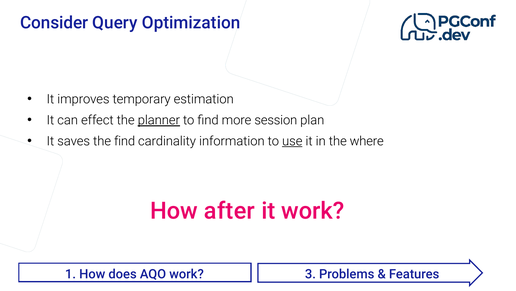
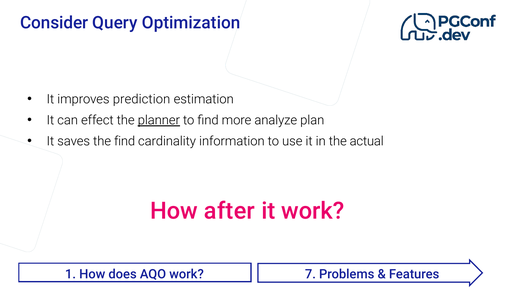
temporary: temporary -> prediction (142, 99)
session: session -> analyze (276, 120)
use underline: present -> none (292, 141)
where: where -> actual (367, 141)
3: 3 -> 7 (310, 274)
